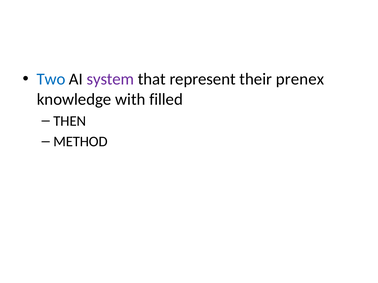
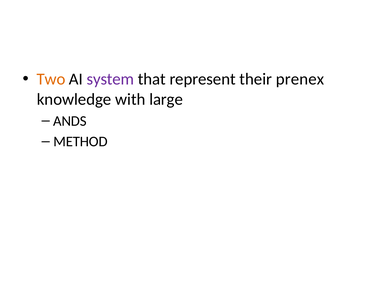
Two colour: blue -> orange (51, 79)
filled: filled -> large (166, 99)
THEN: THEN -> ANDS (70, 121)
